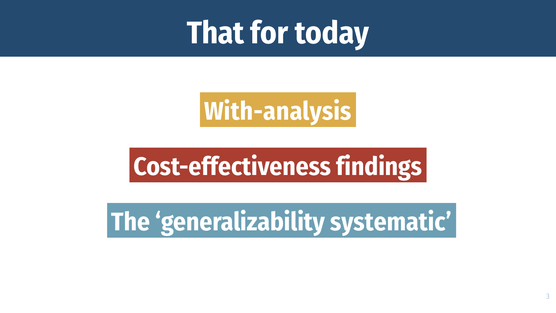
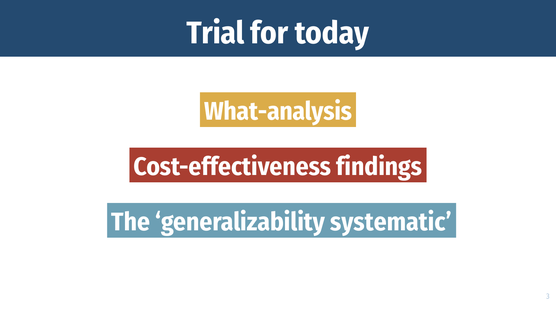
That: That -> Trial (215, 33)
With-analysis: With-analysis -> What-analysis (278, 111)
